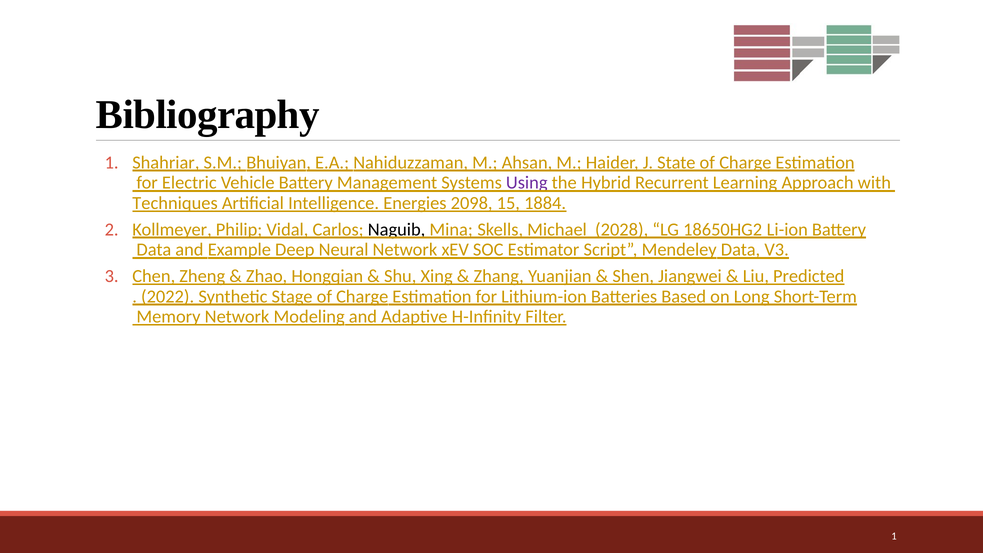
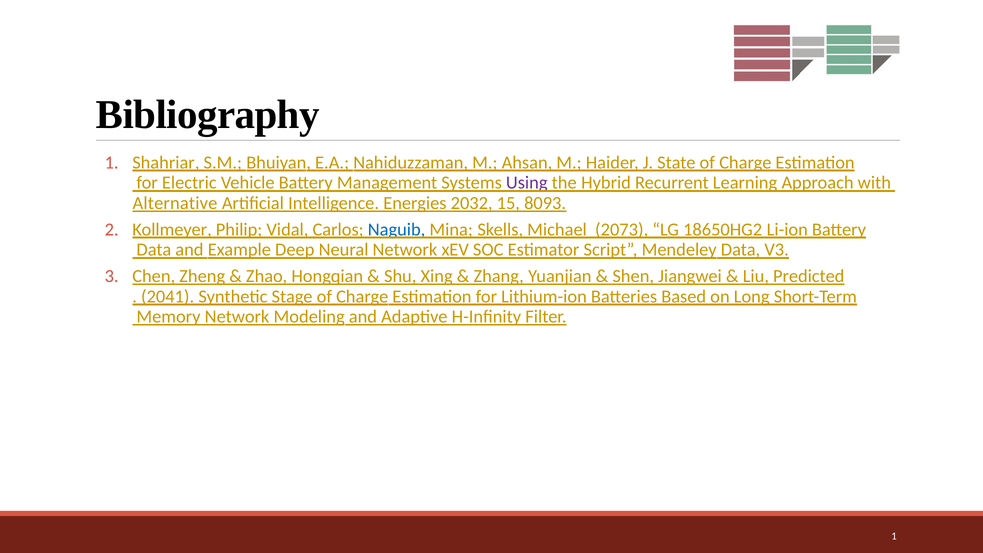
Techniques: Techniques -> Alternative (175, 203)
2098: 2098 -> 2032 (472, 203)
1884: 1884 -> 8093 (545, 203)
Naguib colour: black -> blue (397, 230)
2028: 2028 -> 2073 (622, 230)
2022: 2022 -> 2041 (168, 296)
